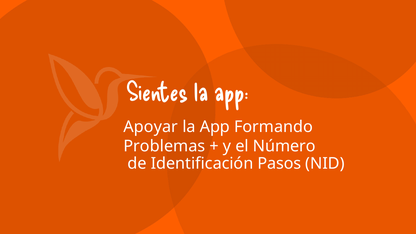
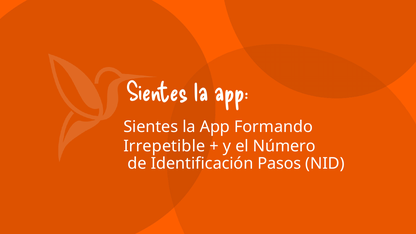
Apoyar: Apoyar -> Sientes (151, 127)
Problemas: Problemas -> Irrepetible (164, 146)
